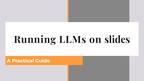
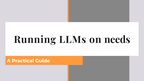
slides: slides -> needs (117, 40)
